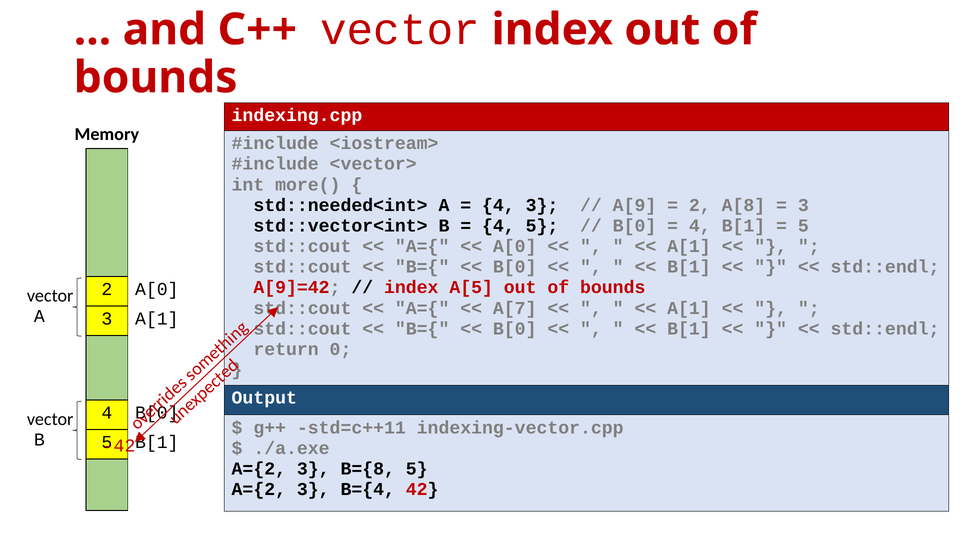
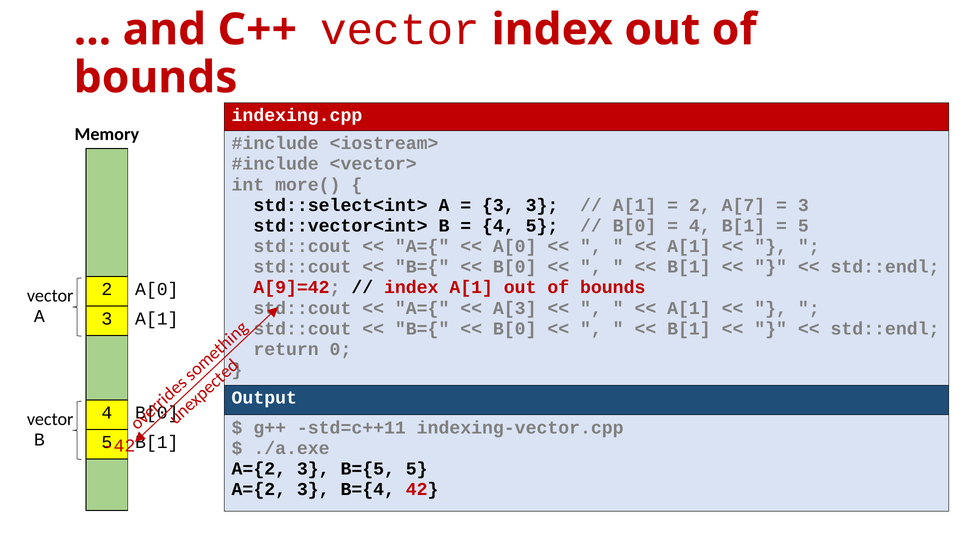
std::needed<int>: std::needed<int> -> std::select<int> (341, 205)
4: 4 -> 3 (498, 205)
A[9: A[9 -> A[1 (635, 205)
A[8: A[8 -> A[7 (743, 205)
index A[5: A[5 -> A[1 (471, 287)
A[7: A[7 -> A[3 (515, 308)
B={8: B={8 -> B={5 (368, 468)
